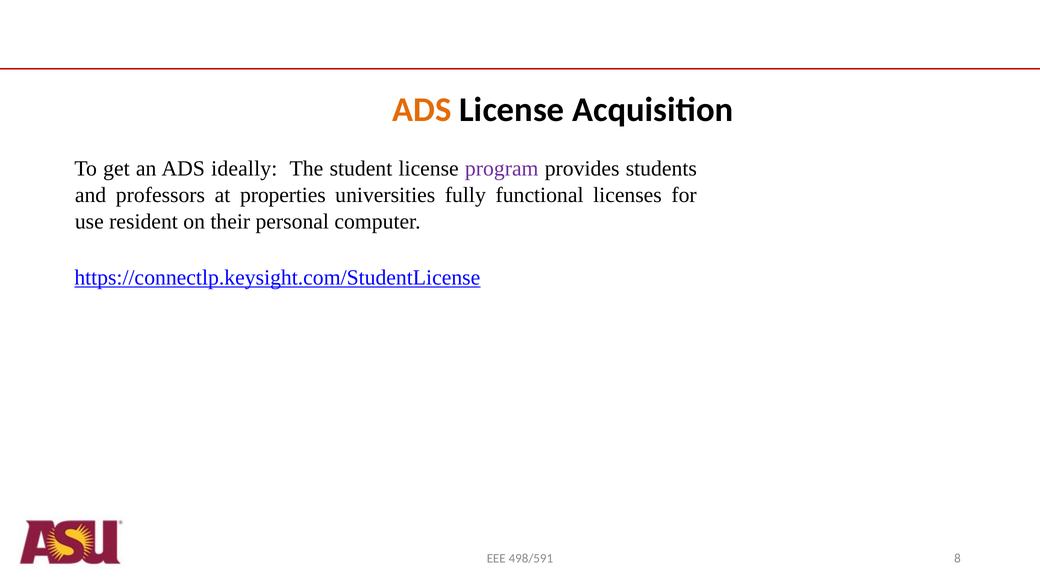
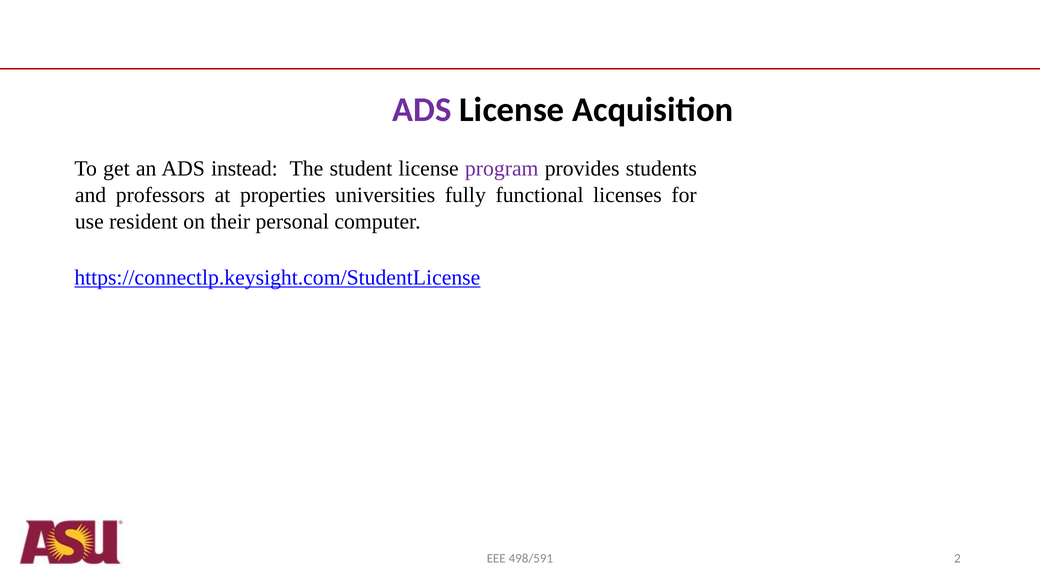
ADS colour: orange -> purple (422, 110)
ideally: ideally -> instead (244, 169)
8: 8 -> 2 (957, 559)
